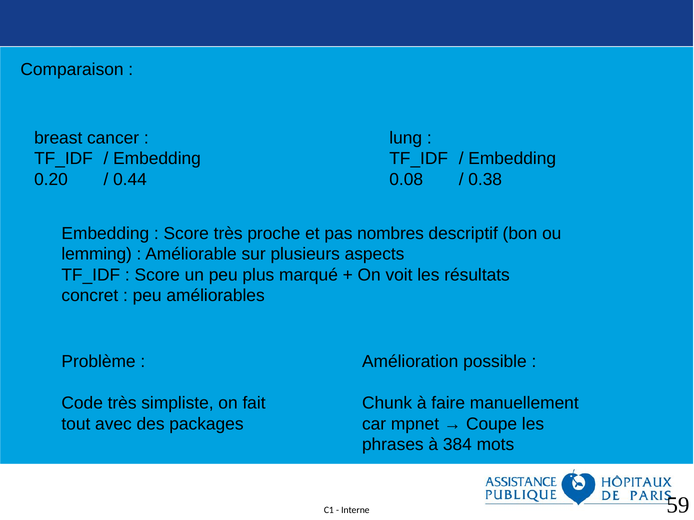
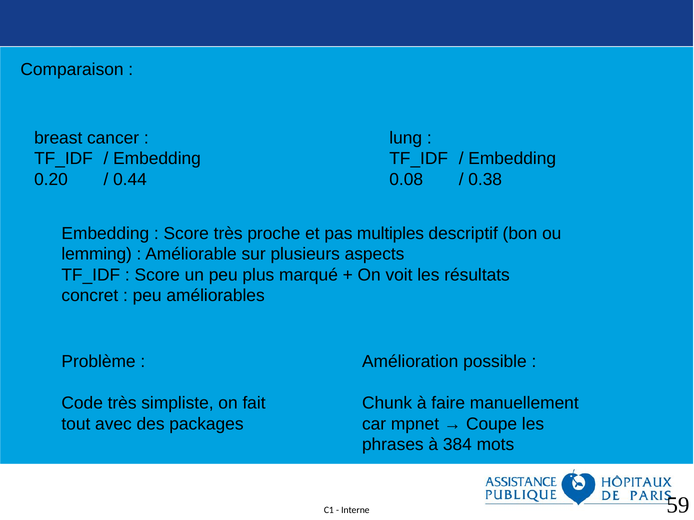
nombres: nombres -> multiples (391, 234)
